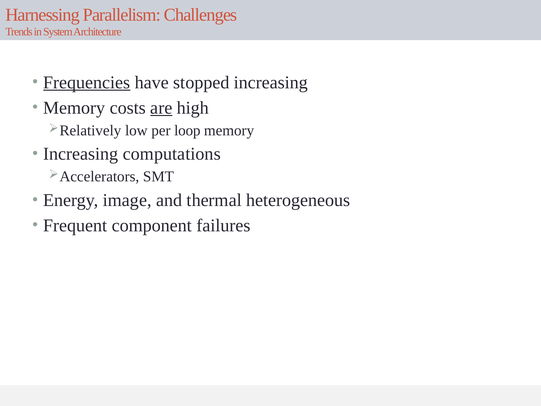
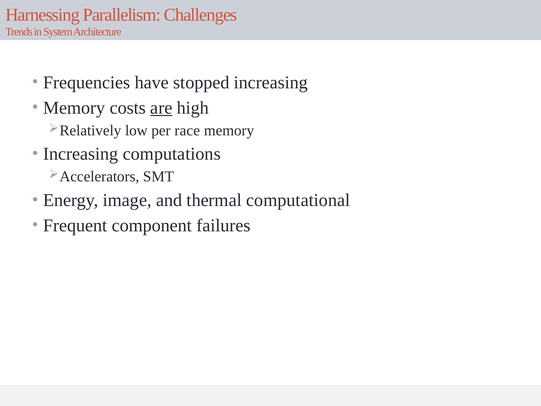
Frequencies underline: present -> none (87, 82)
loop: loop -> race (187, 130)
heterogeneous: heterogeneous -> computational (298, 200)
